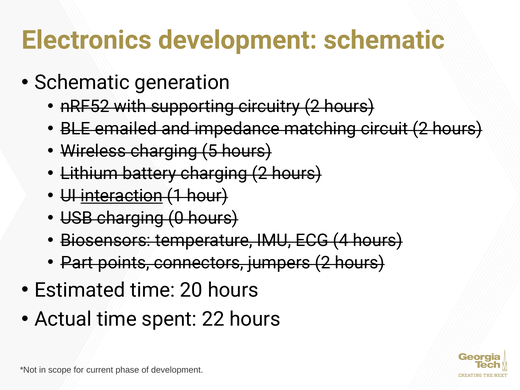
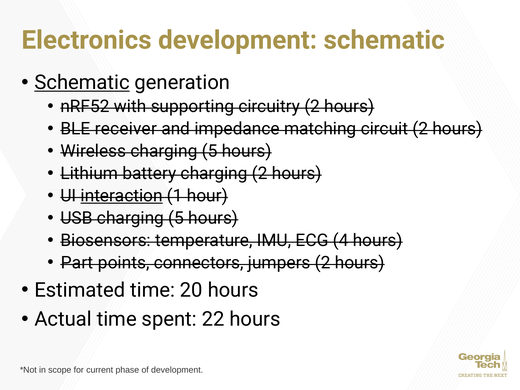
Schematic underline: none -> present (82, 83)
emailed: emailed -> receiver (126, 129)
USB charging 0: 0 -> 5 (176, 218)
